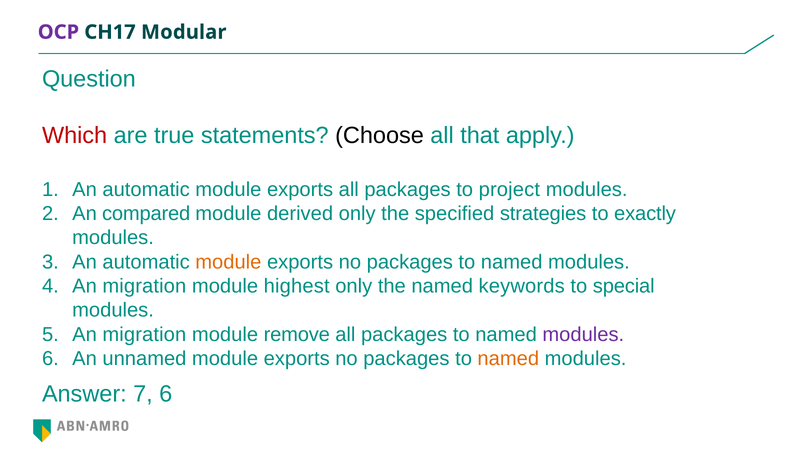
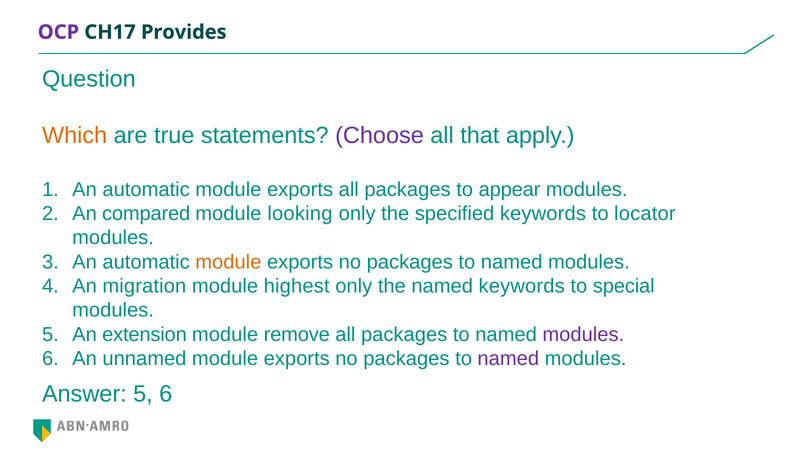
Modular: Modular -> Provides (184, 32)
Which colour: red -> orange (75, 135)
Choose colour: black -> purple (380, 135)
project: project -> appear (510, 190)
derived: derived -> looking (300, 214)
specified strategies: strategies -> keywords (543, 214)
exactly: exactly -> locator (645, 214)
migration: migration -> extension (145, 335)
named colour: orange -> purple (508, 359)
Answer 7: 7 -> 5 (143, 394)
